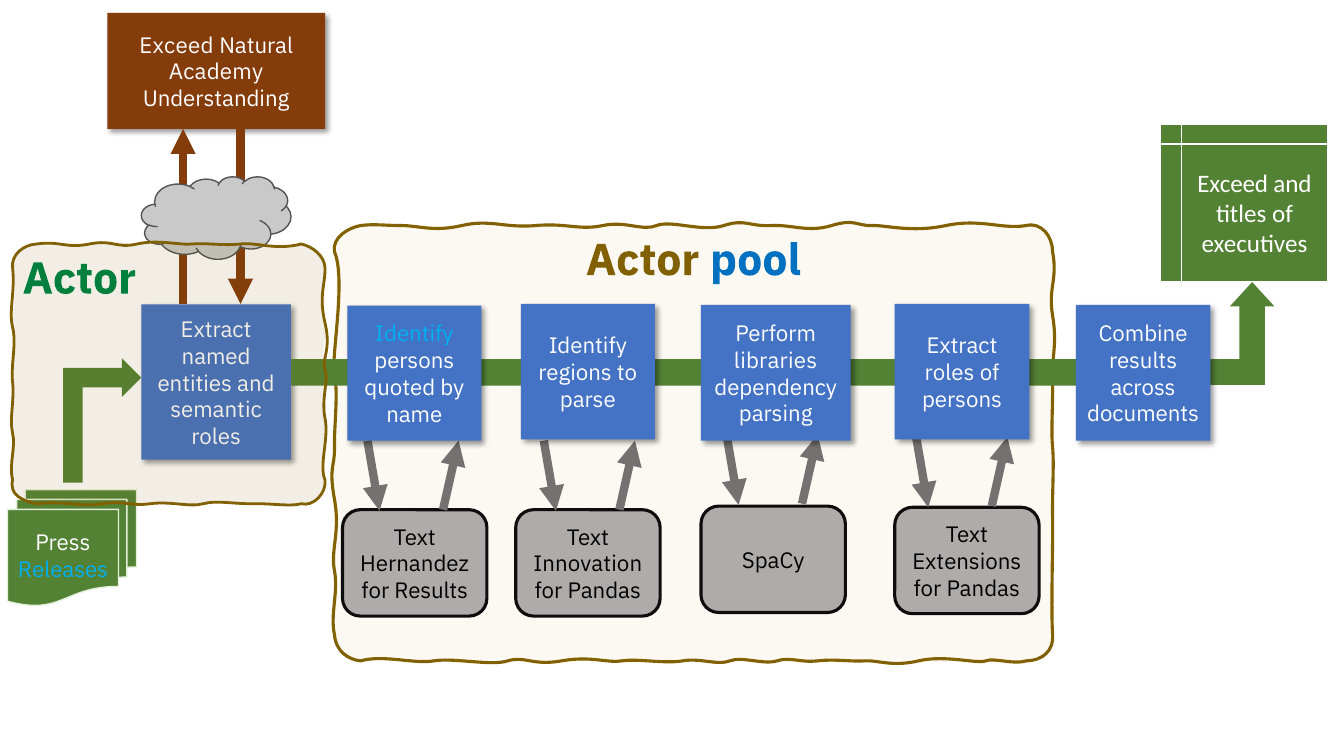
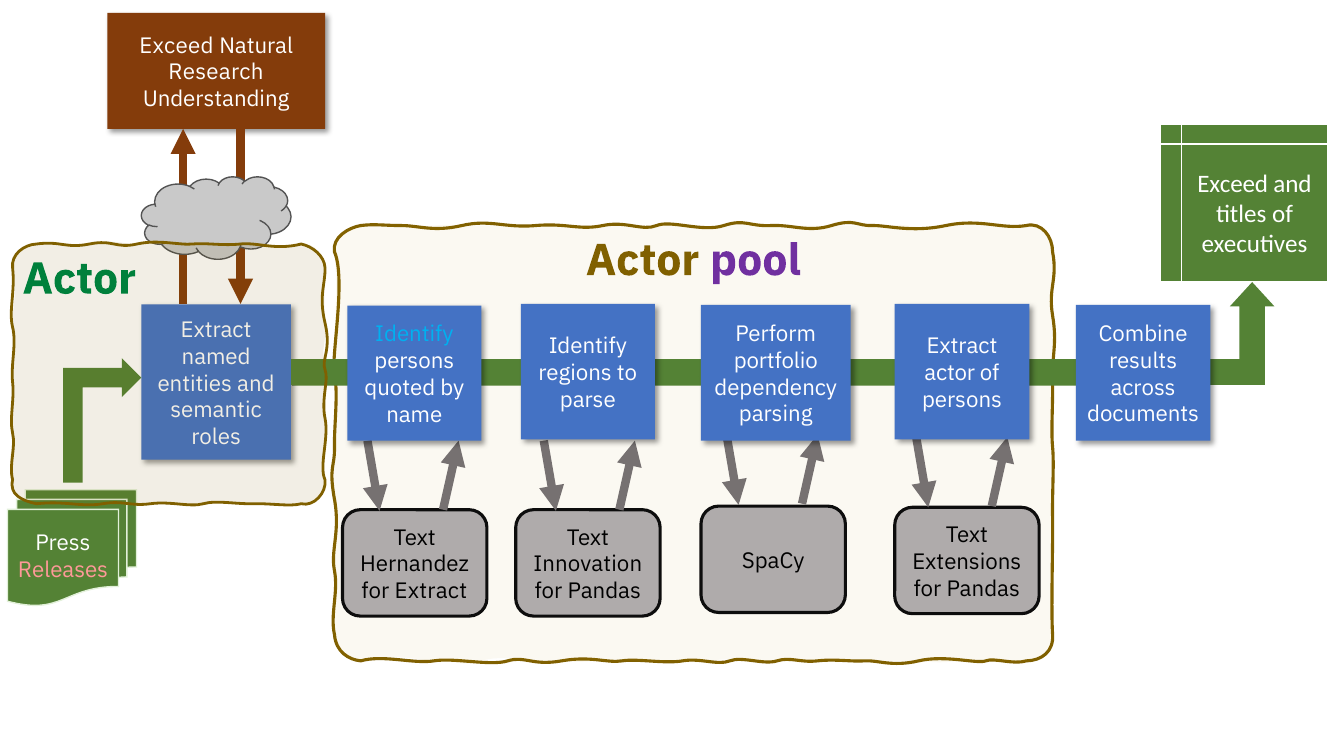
Academy: Academy -> Research (216, 72)
pool colour: blue -> purple (756, 260)
libraries: libraries -> portfolio (776, 361)
roles: roles -> actor (950, 373)
Releases colour: light blue -> pink (63, 570)
for Results: Results -> Extract (431, 591)
